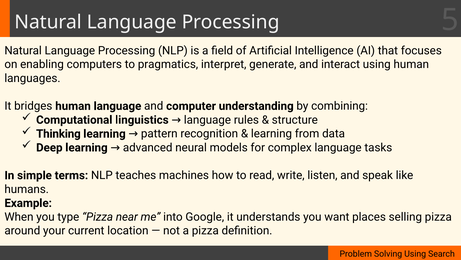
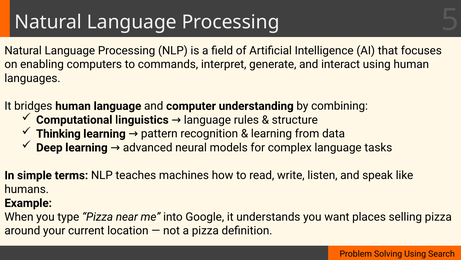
pragmatics: pragmatics -> commands (168, 64)
